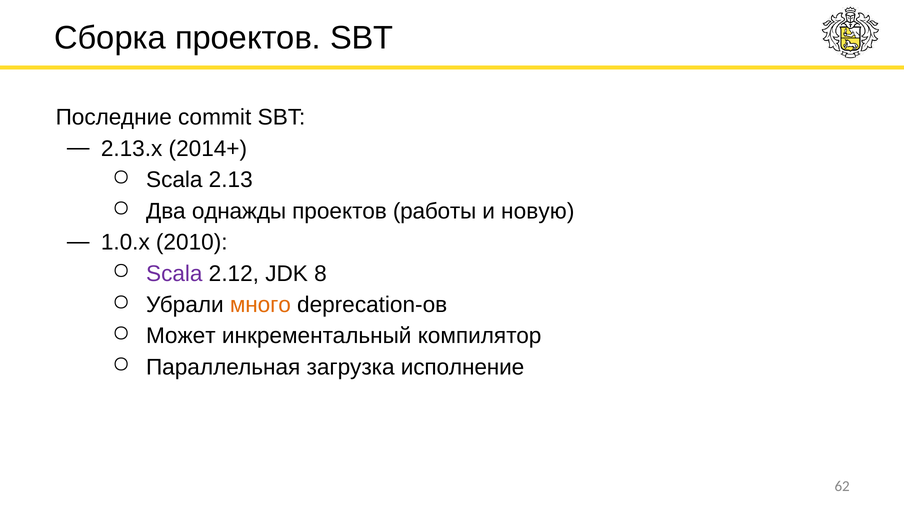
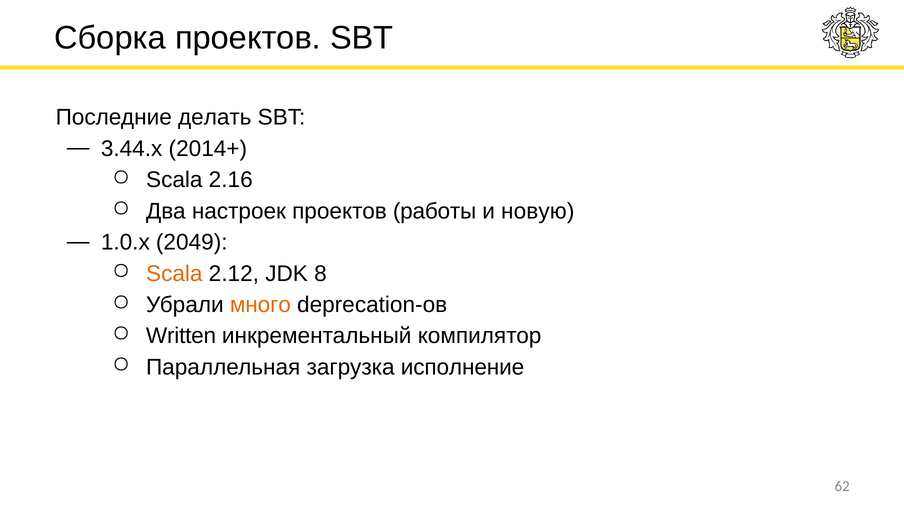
commit: commit -> делать (215, 117)
2.13.x: 2.13.x -> 3.44.x (132, 149)
2.13: 2.13 -> 2.16 (231, 180)
однажды: однажды -> настроек (239, 211)
2010: 2010 -> 2049 (192, 242)
Scala colour: purple -> orange (174, 273)
Может: Может -> Written (181, 336)
